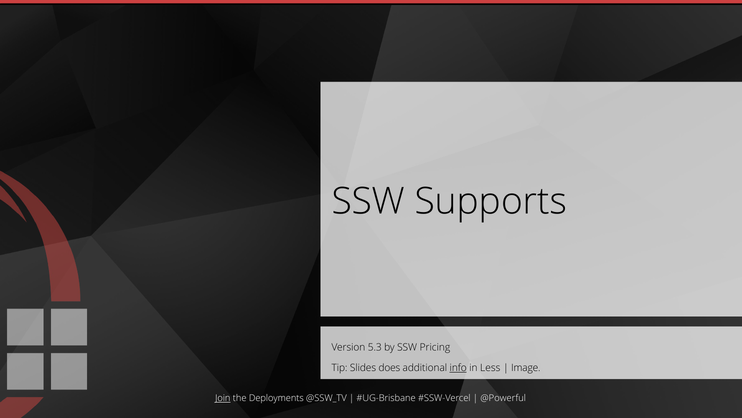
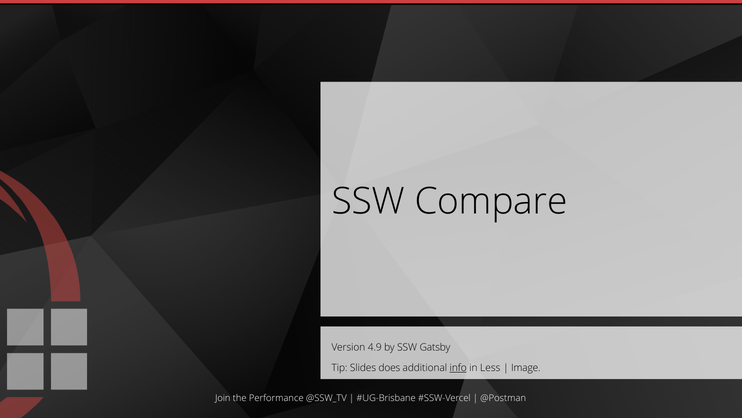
Supports: Supports -> Compare (491, 201)
5.3: 5.3 -> 4.9 (375, 347)
Pricing: Pricing -> Gatsby (435, 347)
Join underline: present -> none (223, 398)
Deployments: Deployments -> Performance (276, 398)
@Powerful: @Powerful -> @Postman (503, 398)
